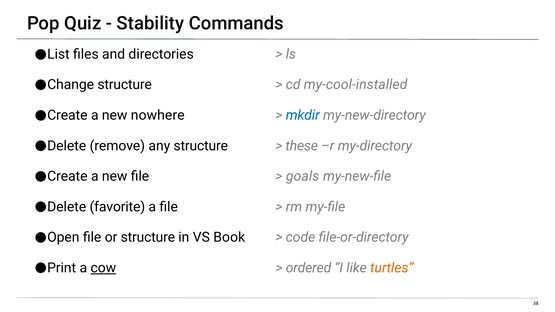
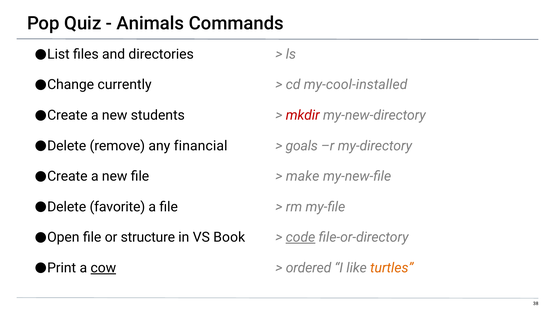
Stability: Stability -> Animals (150, 23)
structure: structure -> currently (125, 85)
nowhere: nowhere -> students (158, 115)
mkdir colour: blue -> red (303, 115)
any structure: structure -> financial (201, 146)
these: these -> goals (302, 146)
goals: goals -> make (303, 176)
code underline: none -> present (300, 237)
